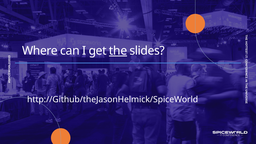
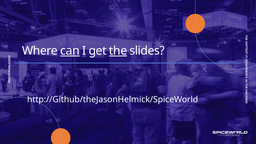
can underline: none -> present (70, 51)
